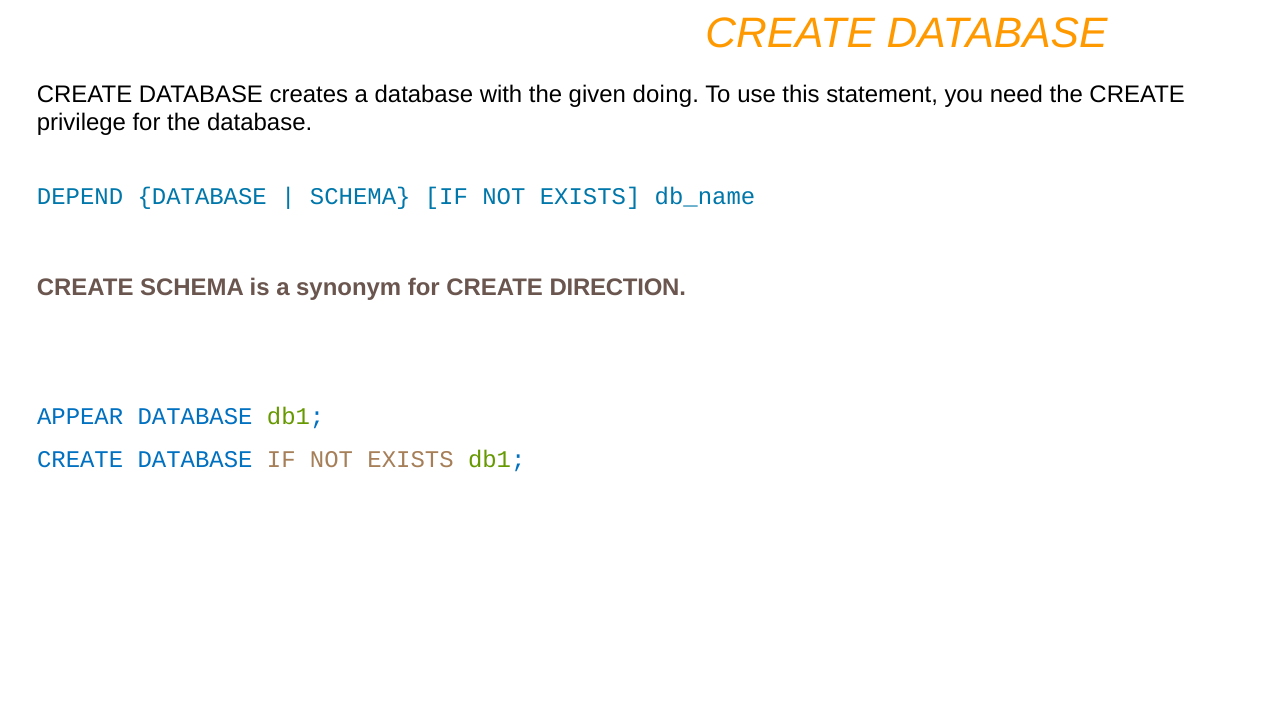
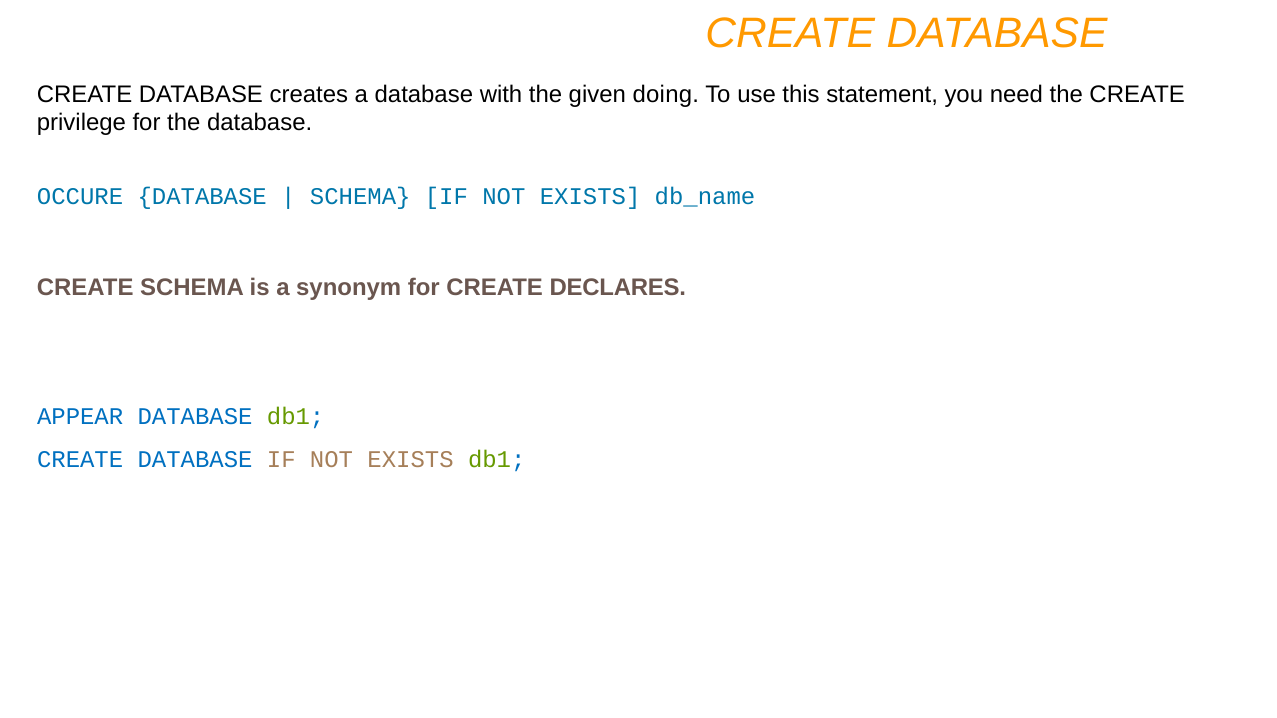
DEPEND: DEPEND -> OCCURE (80, 197)
DIRECTION: DIRECTION -> DECLARES (618, 288)
